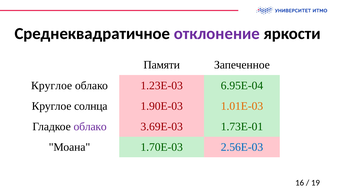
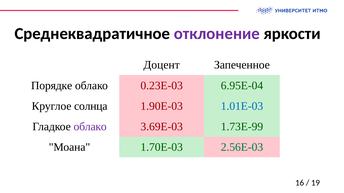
Памяти: Памяти -> Доцент (162, 65)
Круглое: Круглое -> Порядке (52, 86)
1.23E-03: 1.23E-03 -> 0.23E-03 (162, 86)
1.01E-03 colour: orange -> blue (242, 106)
1.73E-01: 1.73E-01 -> 1.73E-99 (242, 127)
2.56E-03 colour: blue -> green (242, 148)
